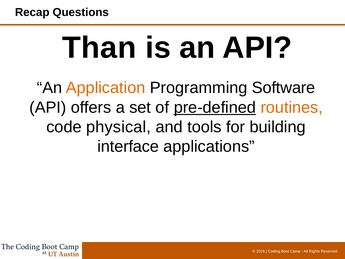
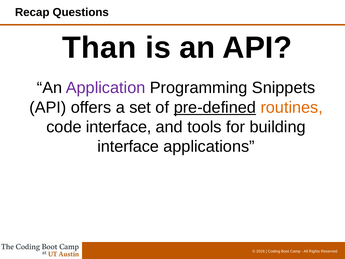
Application colour: orange -> purple (106, 88)
Software: Software -> Snippets (284, 88)
code physical: physical -> interface (119, 127)
